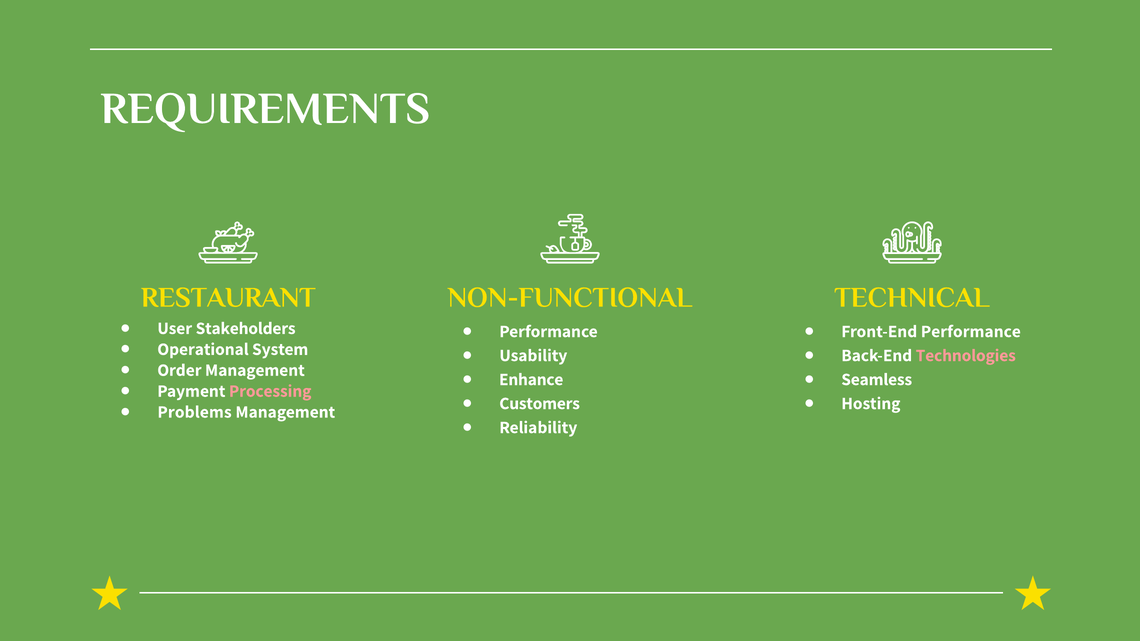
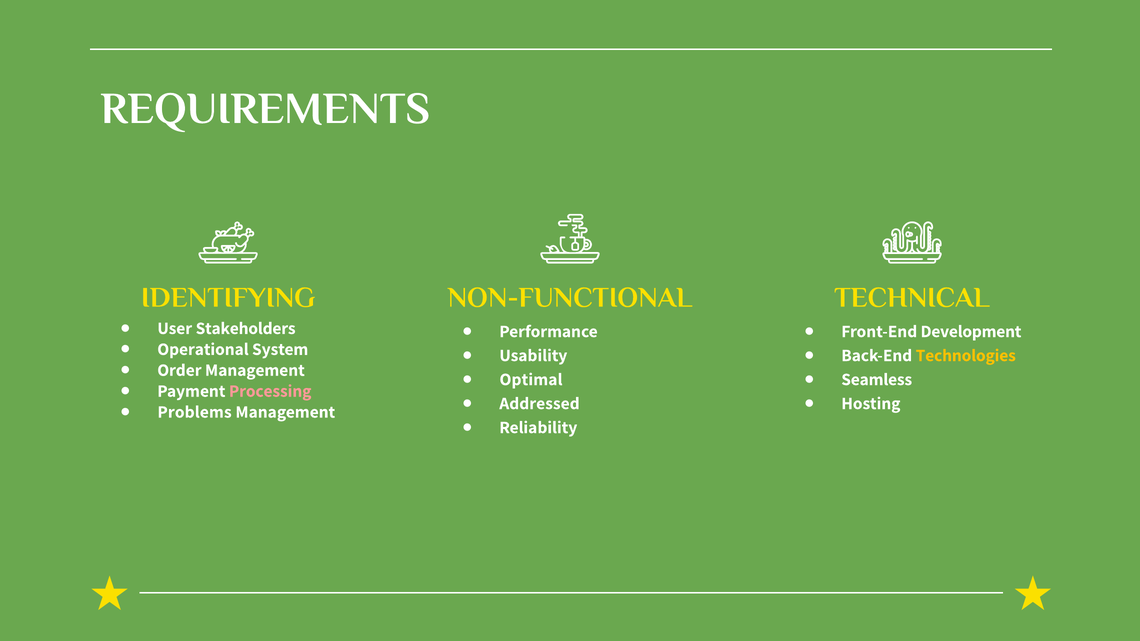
RESTAURANT: RESTAURANT -> IDENTIFYING (228, 297)
Front-End Performance: Performance -> Development (971, 332)
Technologies colour: pink -> yellow (966, 356)
Enhance: Enhance -> Optimal (531, 380)
Customers: Customers -> Addressed (539, 404)
